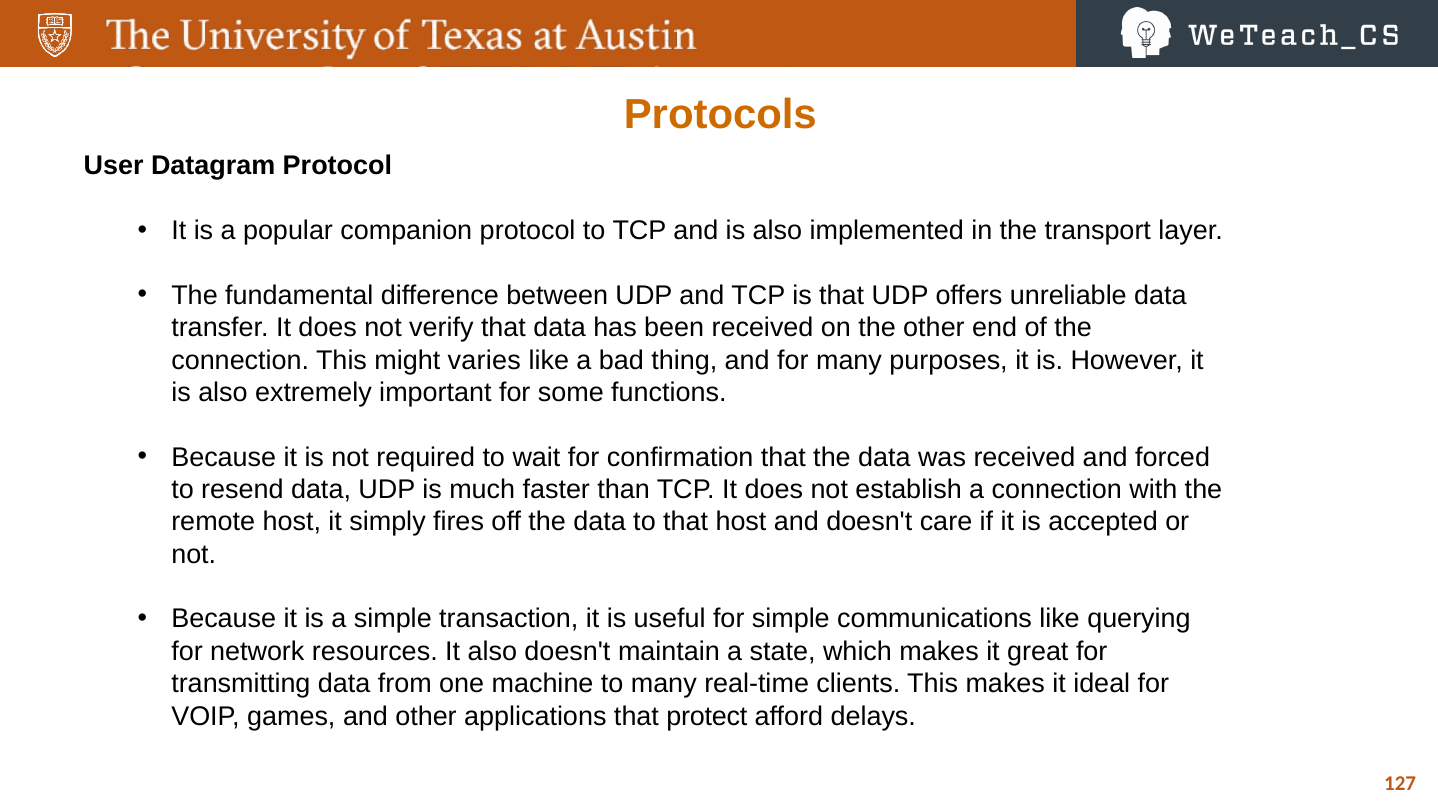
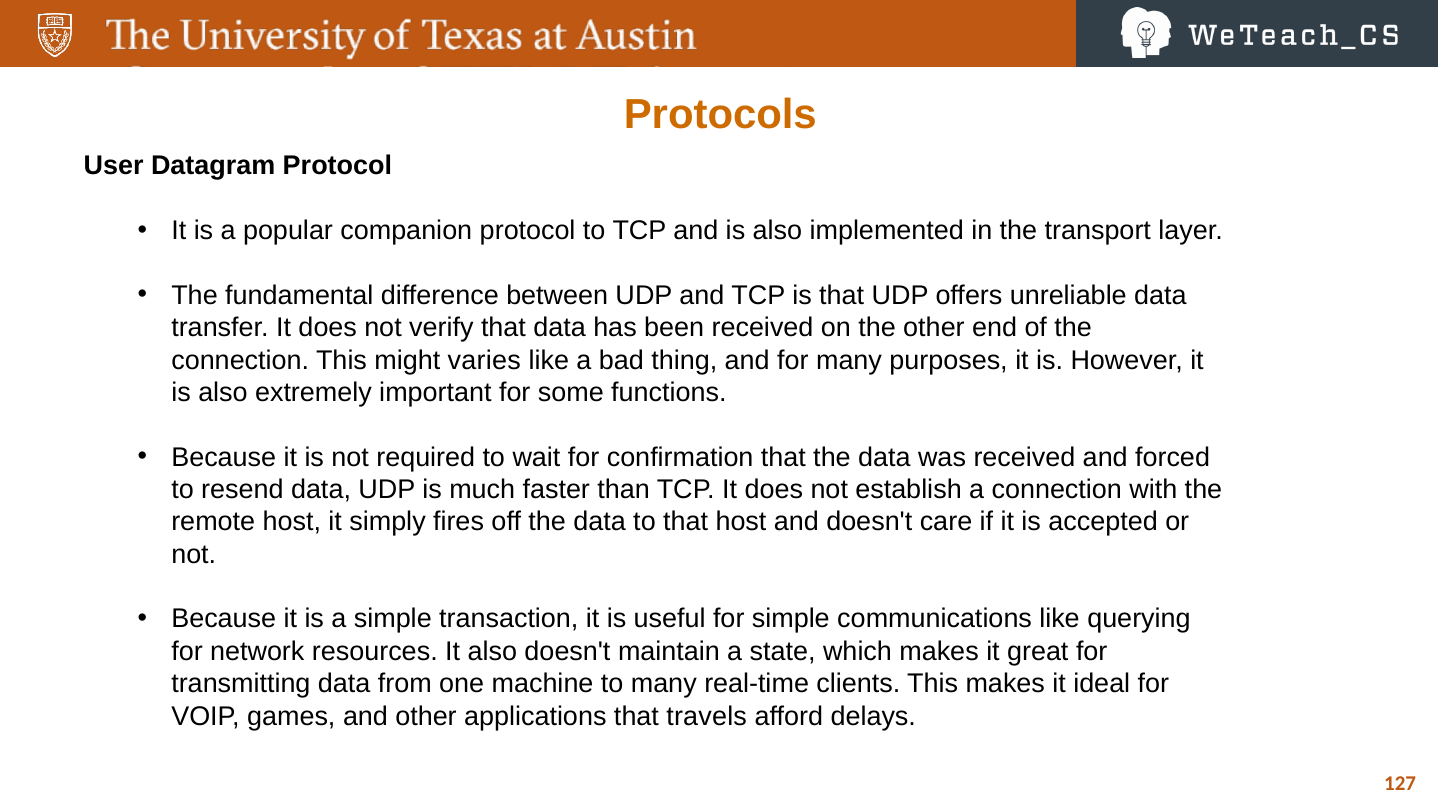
protect: protect -> travels (707, 716)
